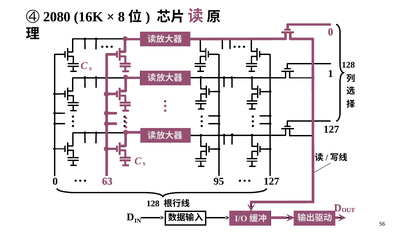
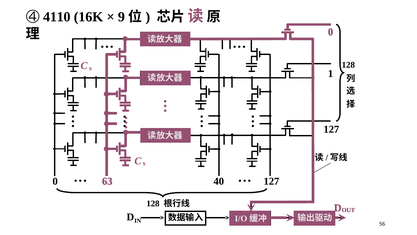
2080: 2080 -> 4110 (57, 17)
8: 8 -> 9 (121, 17)
95: 95 -> 40 (219, 181)
